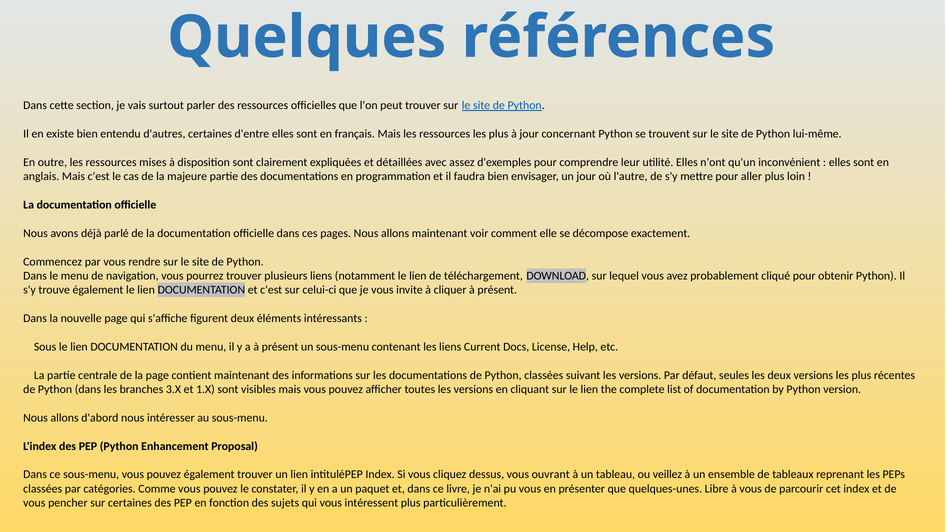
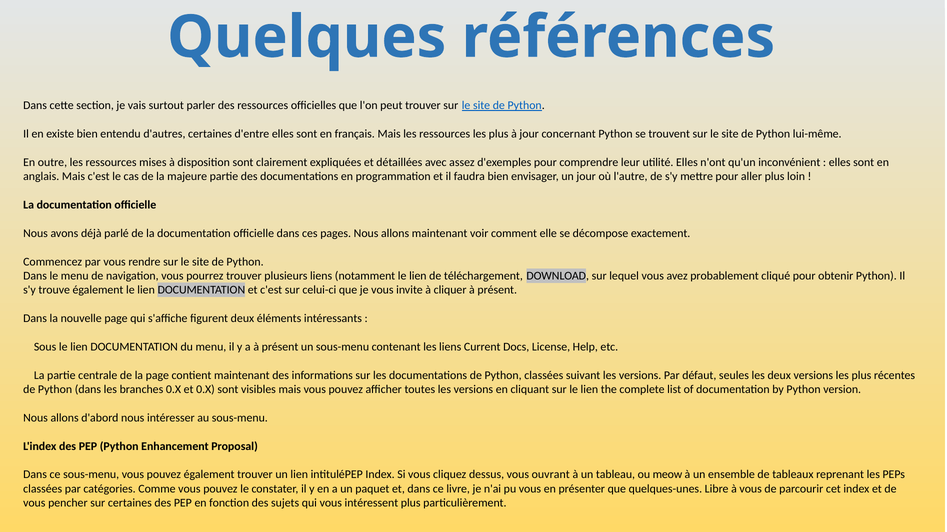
branches 3.X: 3.X -> 0.X (174, 390)
et 1.X: 1.X -> 0.X (205, 390)
veillez: veillez -> meow (667, 475)
